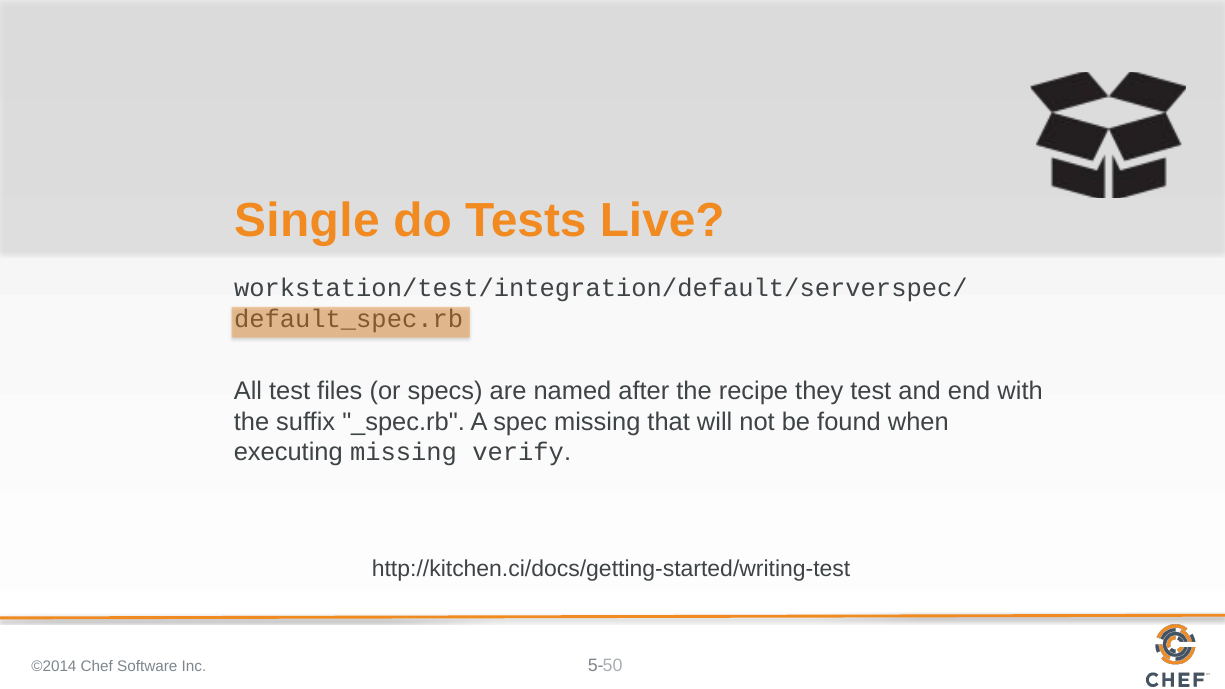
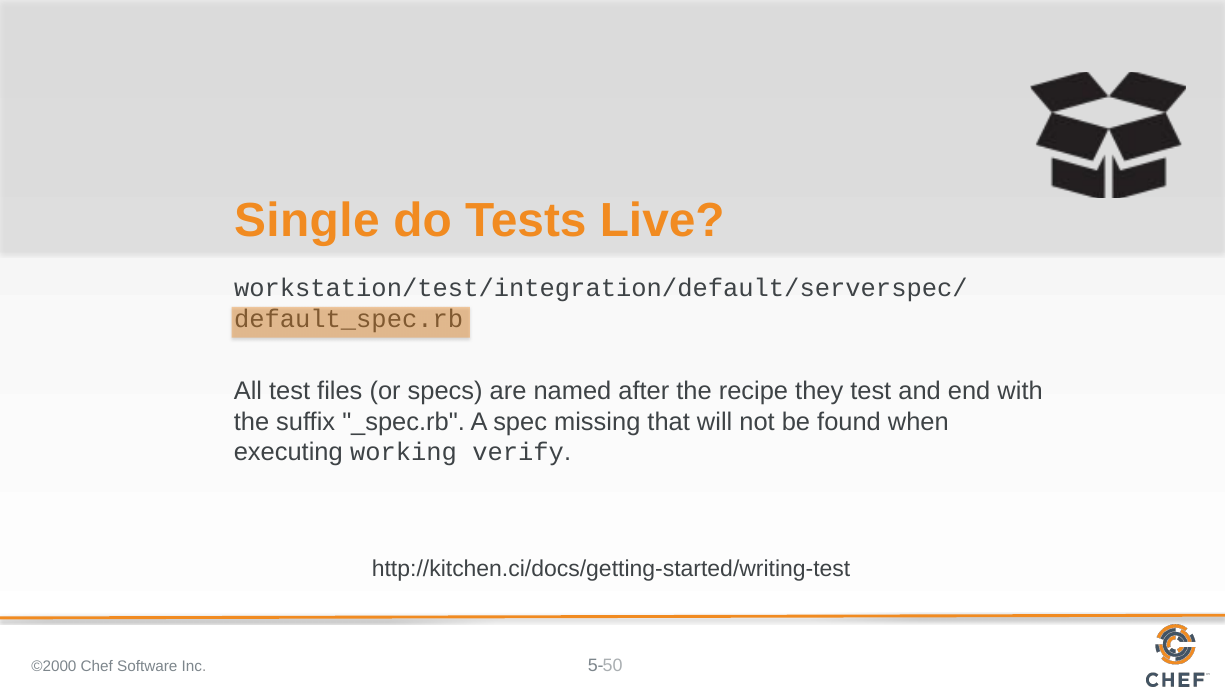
executing missing: missing -> working (404, 452)
©2014: ©2014 -> ©2000 (54, 667)
